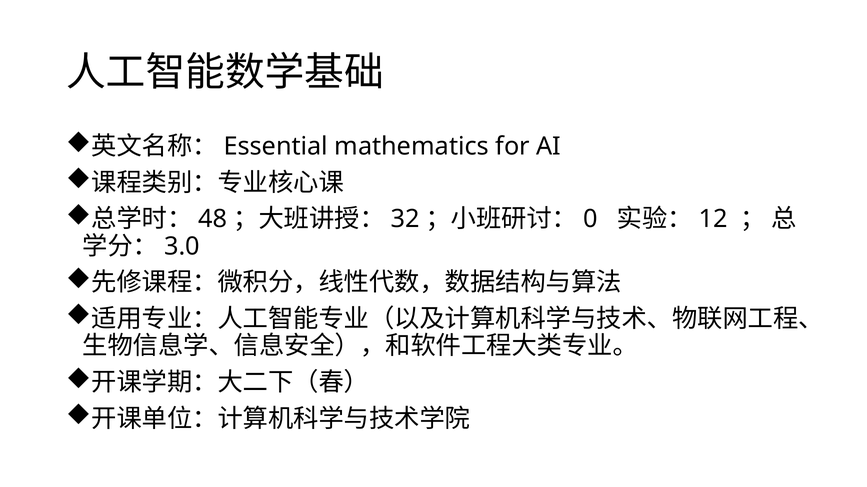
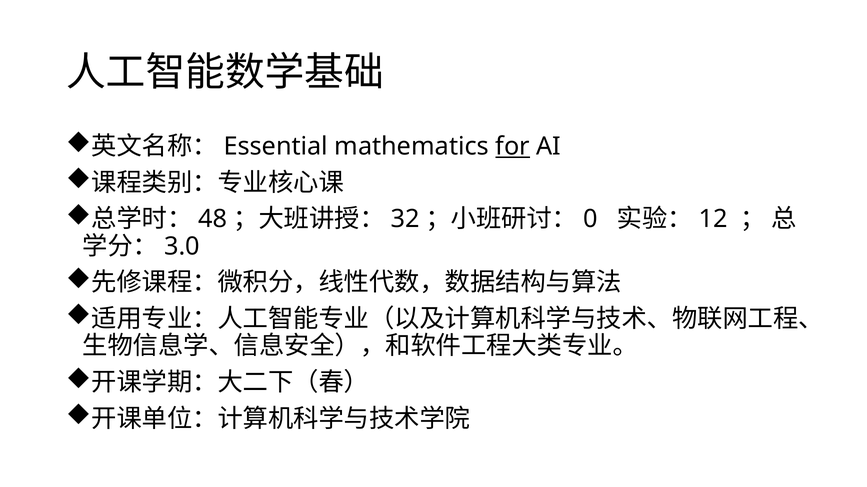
for underline: none -> present (513, 147)
